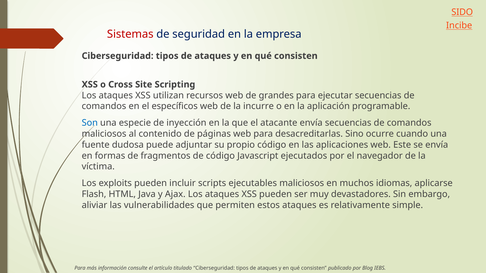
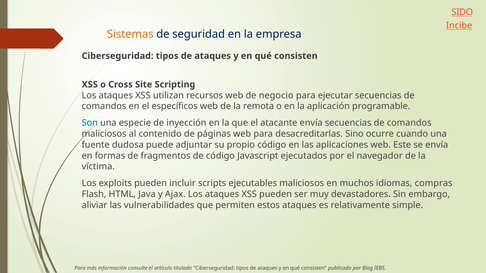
Sistemas colour: red -> orange (130, 34)
grandes: grandes -> negocio (276, 96)
incurre: incurre -> remota (259, 106)
aplicarse: aplicarse -> compras (434, 183)
